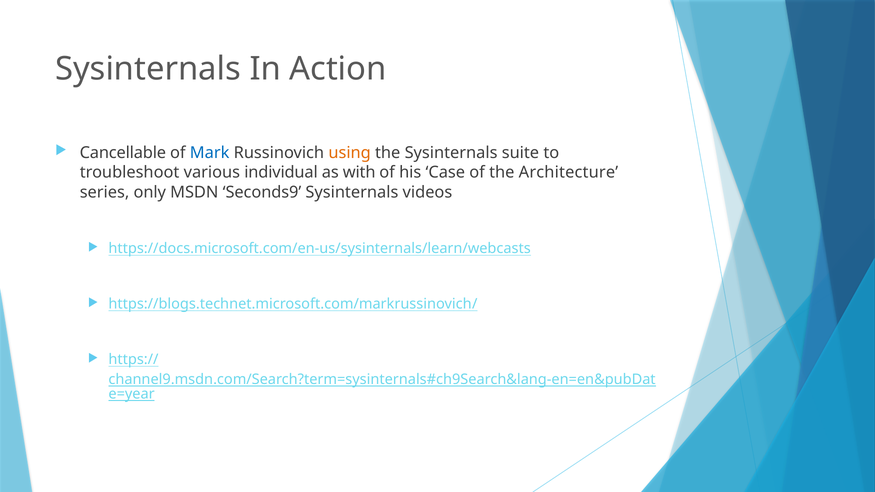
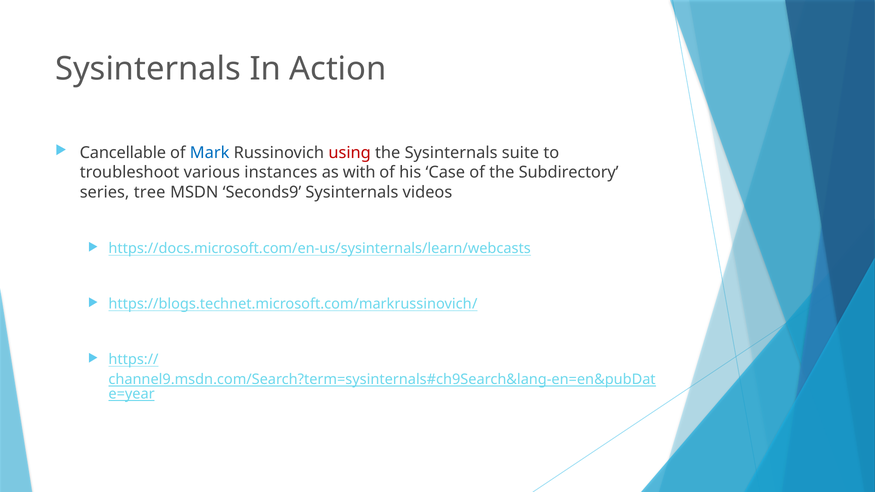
using colour: orange -> red (350, 153)
individual: individual -> instances (281, 172)
Architecture: Architecture -> Subdirectory (569, 172)
only: only -> tree (150, 192)
